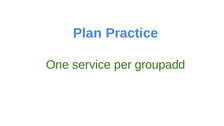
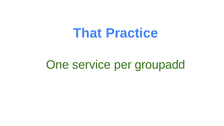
Plan: Plan -> That (87, 33)
